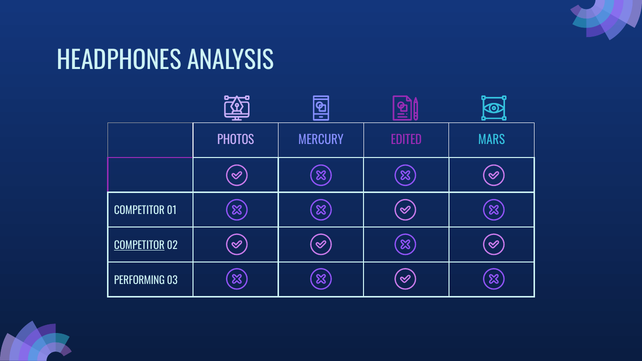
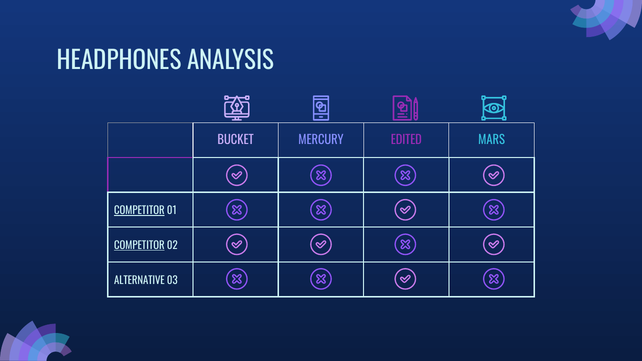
PHOTOS: PHOTOS -> BUCKET (236, 140)
COMPETITOR underline: none -> present (139, 211)
PERFORMING: PERFORMING -> ALTERNATIVE (139, 281)
